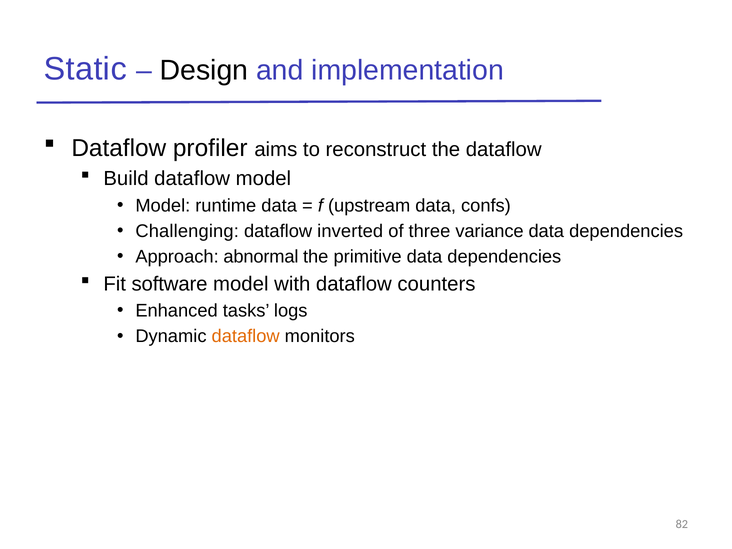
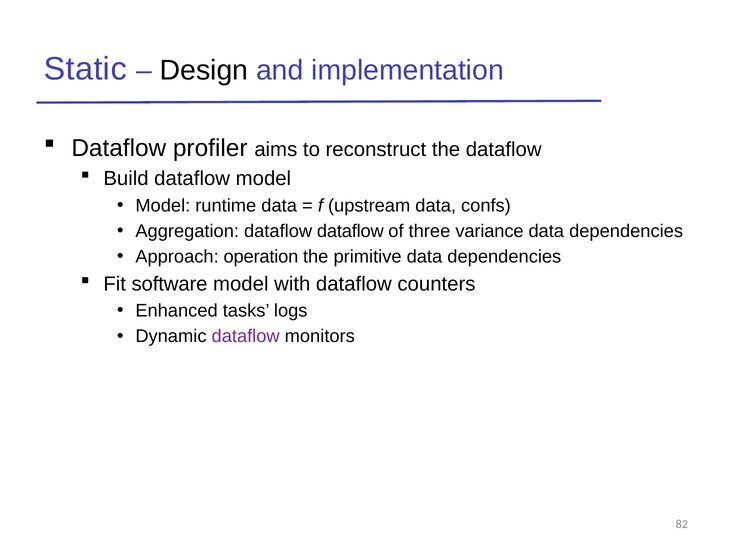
Challenging: Challenging -> Aggregation (187, 231)
dataflow inverted: inverted -> dataflow (350, 231)
abnormal: abnormal -> operation (261, 257)
dataflow colour: orange -> purple (246, 336)
